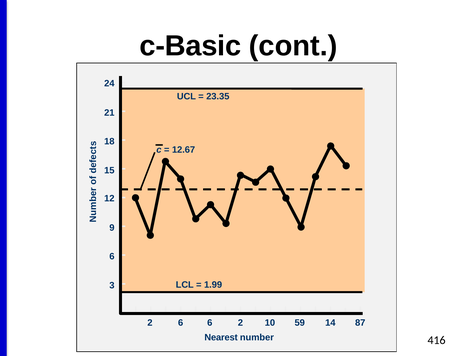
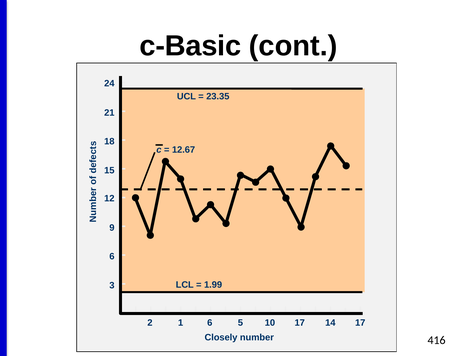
2 6: 6 -> 1 (181, 322)
6 2: 2 -> 5 (240, 322)
10 59: 59 -> 17 (300, 322)
14 87: 87 -> 17 (360, 322)
Nearest: Nearest -> Closely (221, 337)
